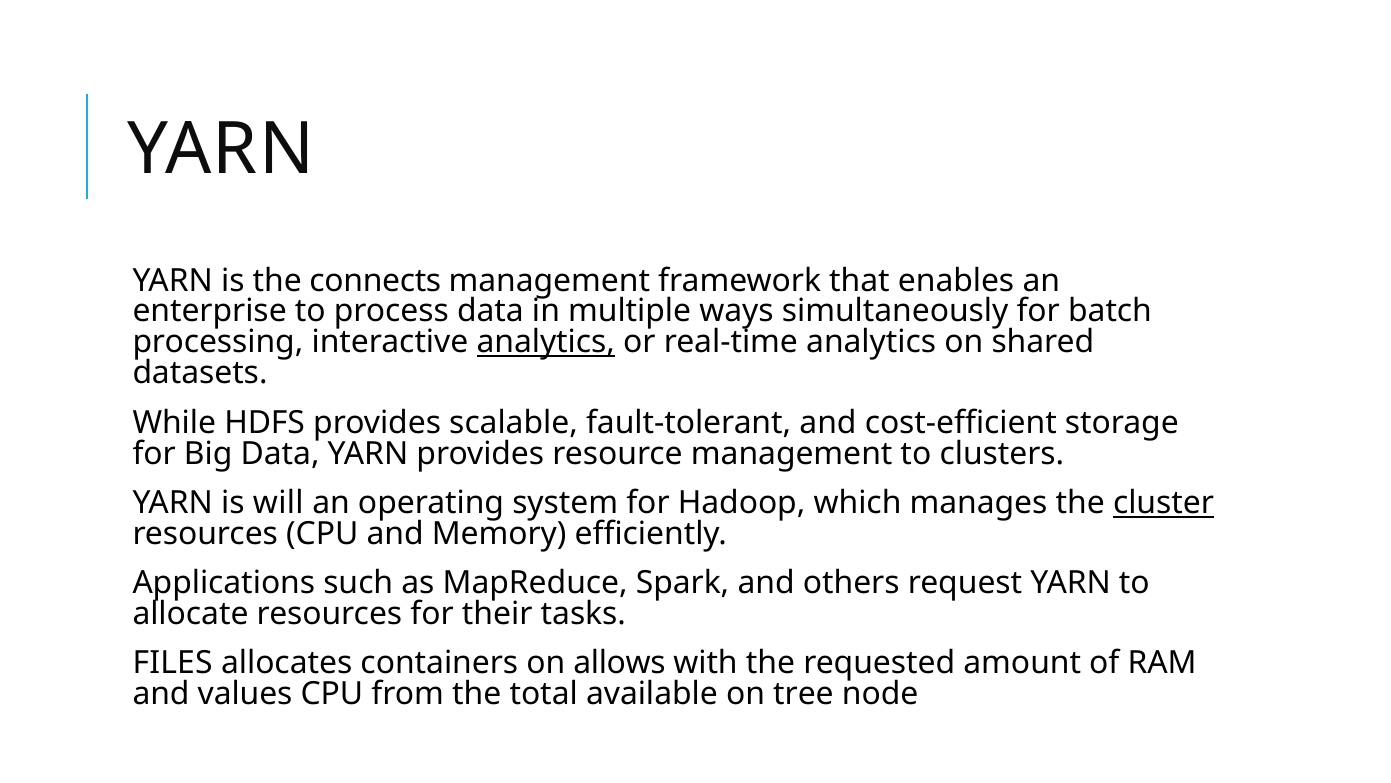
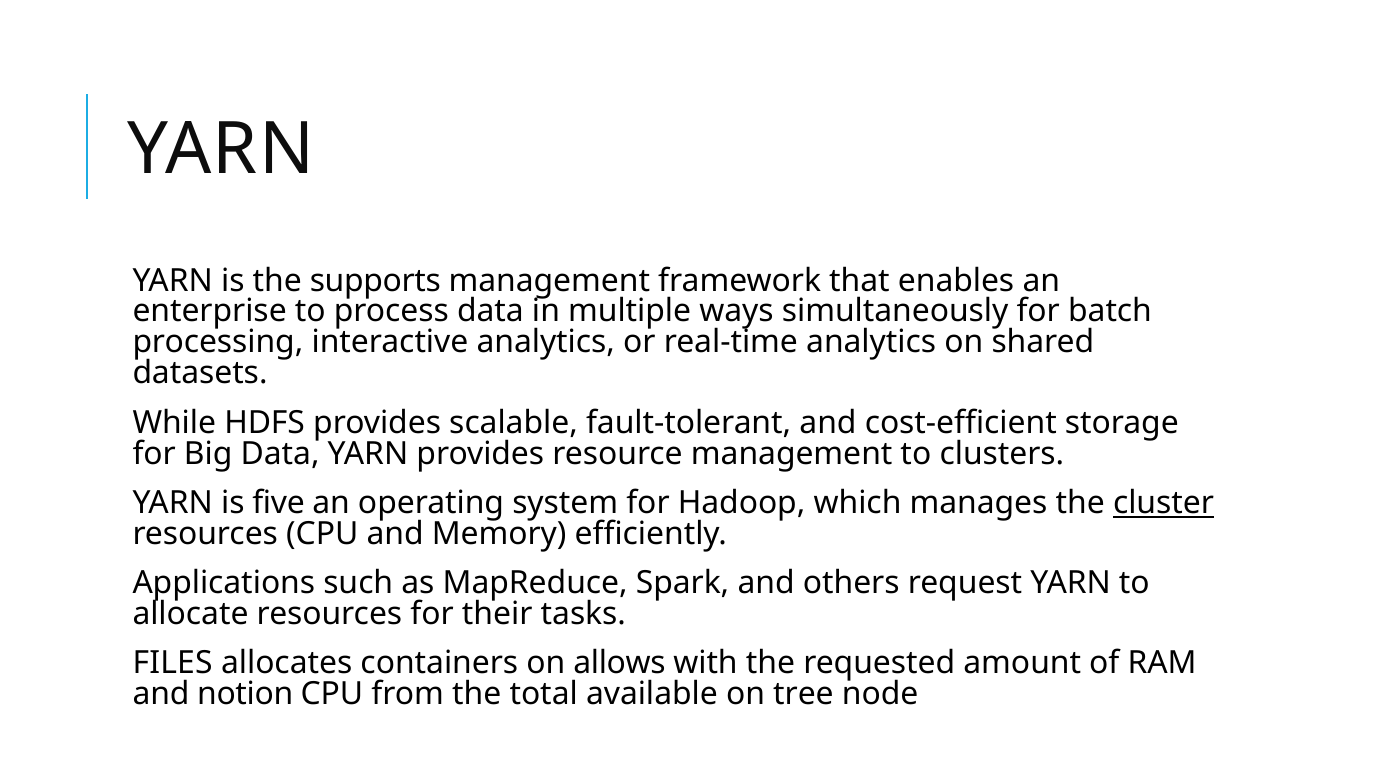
connects: connects -> supports (375, 280)
analytics underline: present -> none (546, 342)
will: will -> five (279, 502)
values: values -> notion (245, 694)
